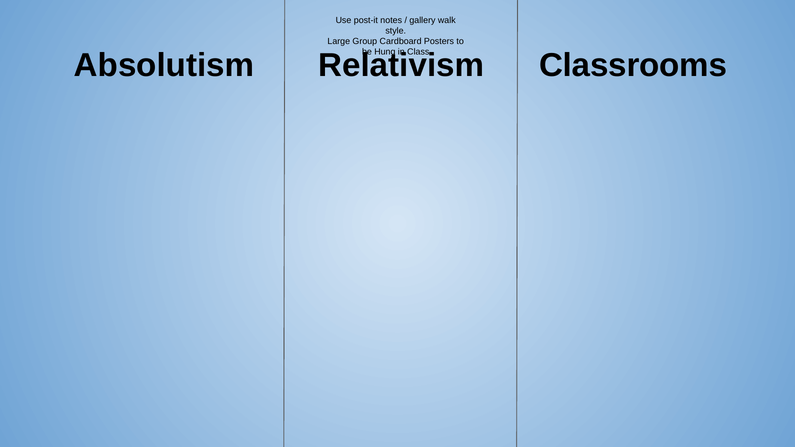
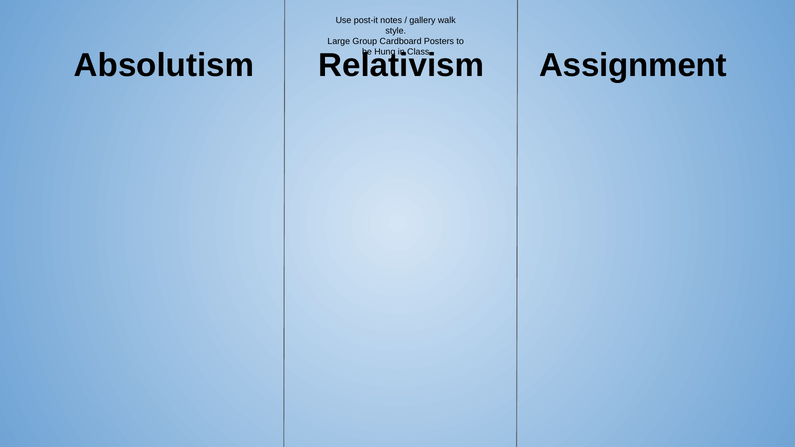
Classrooms: Classrooms -> Assignment (633, 65)
